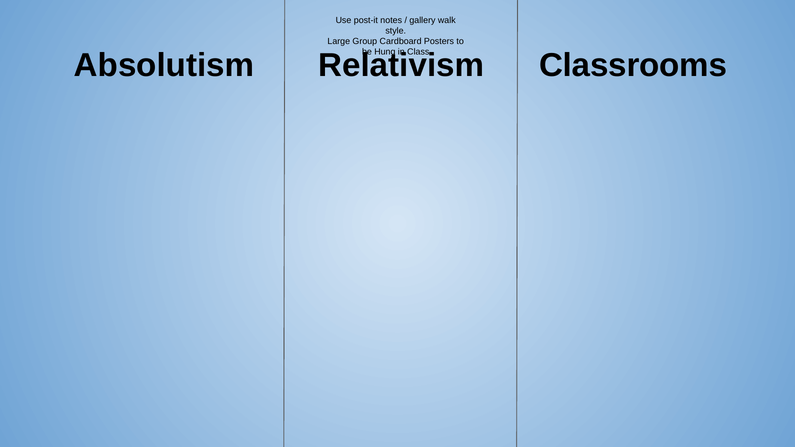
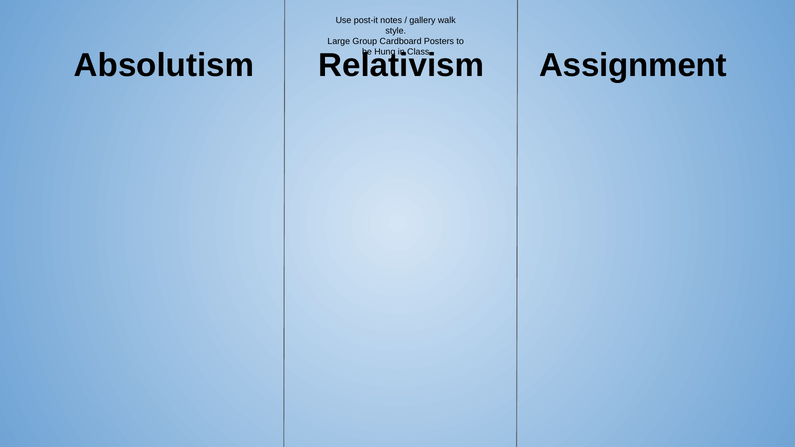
Classrooms: Classrooms -> Assignment (633, 65)
